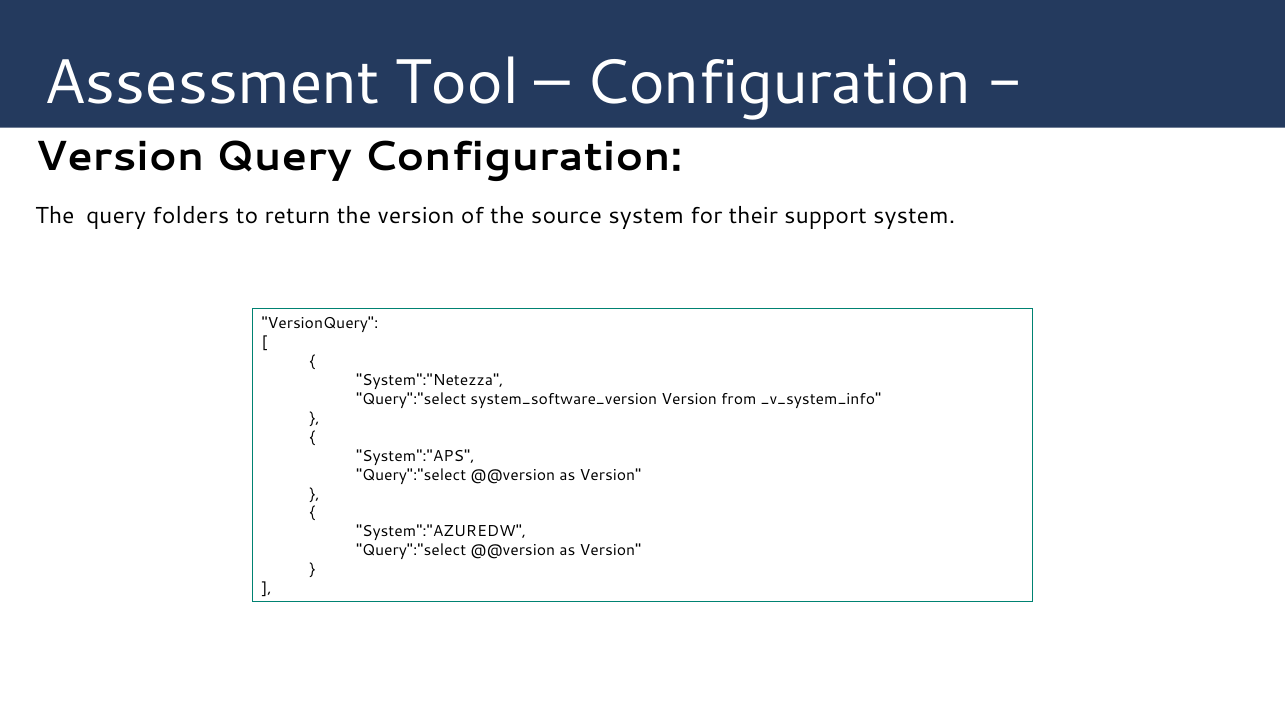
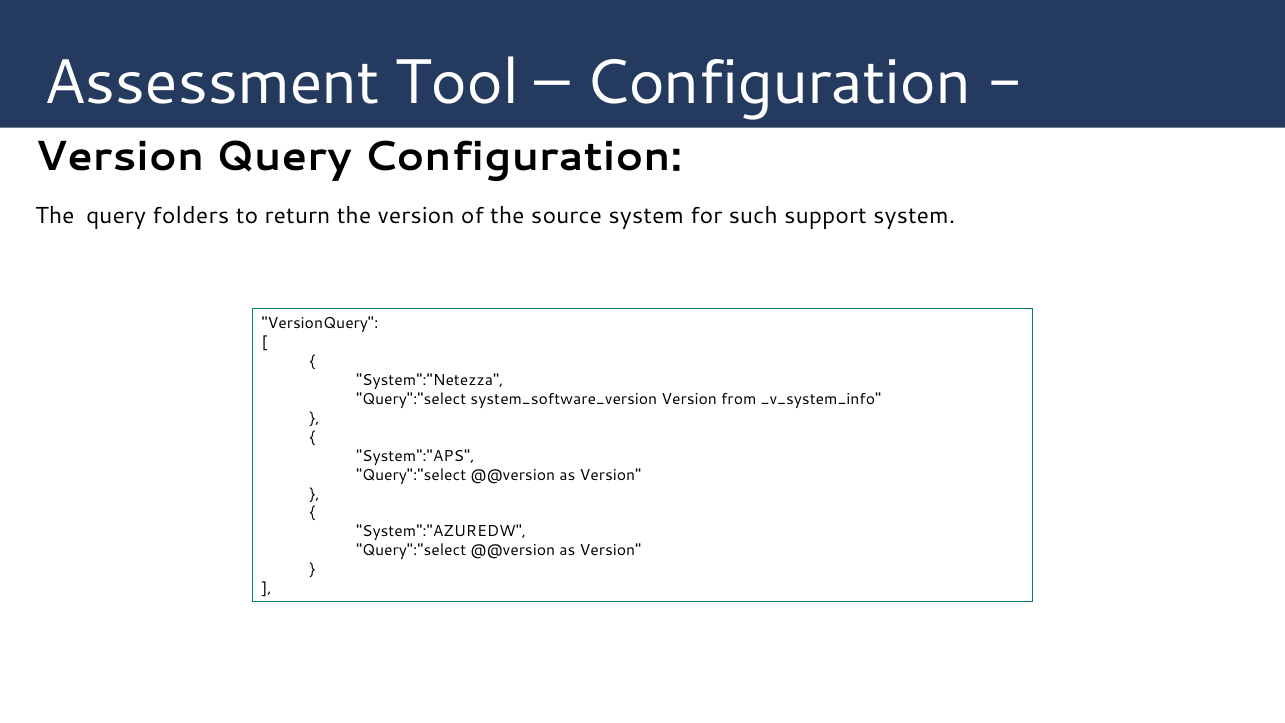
their: their -> such (753, 216)
